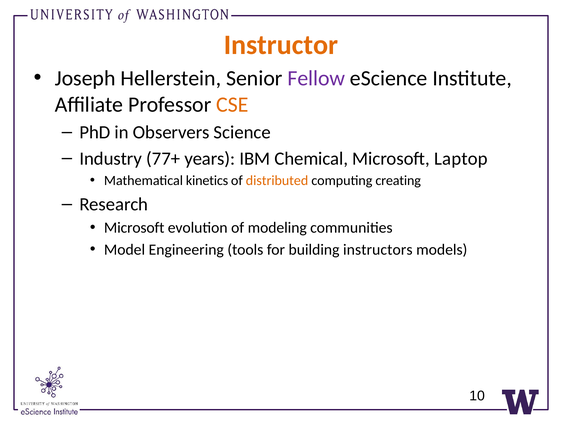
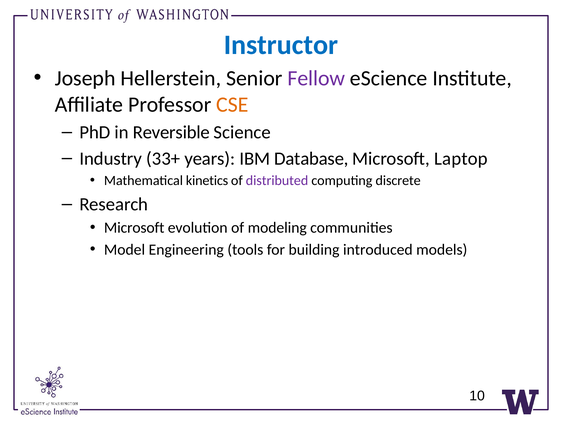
Instructor colour: orange -> blue (281, 45)
Observers: Observers -> Reversible (171, 132)
77+: 77+ -> 33+ (163, 159)
Chemical: Chemical -> Database (311, 159)
distributed colour: orange -> purple (277, 181)
creating: creating -> discrete (398, 181)
instructors: instructors -> introduced (378, 250)
